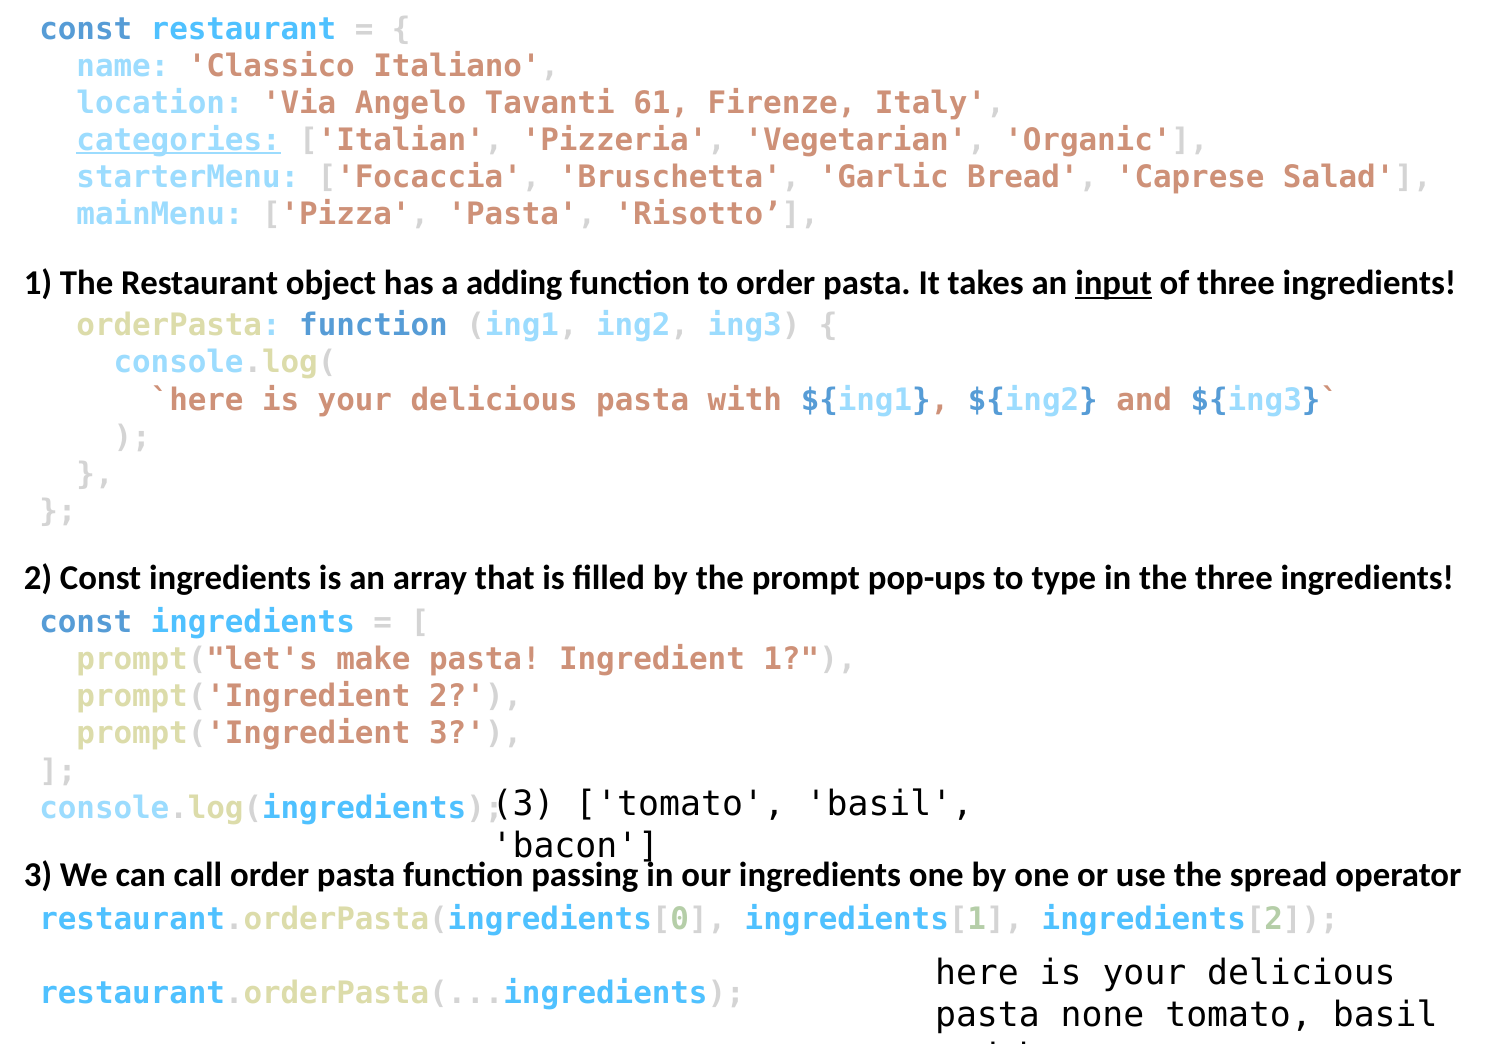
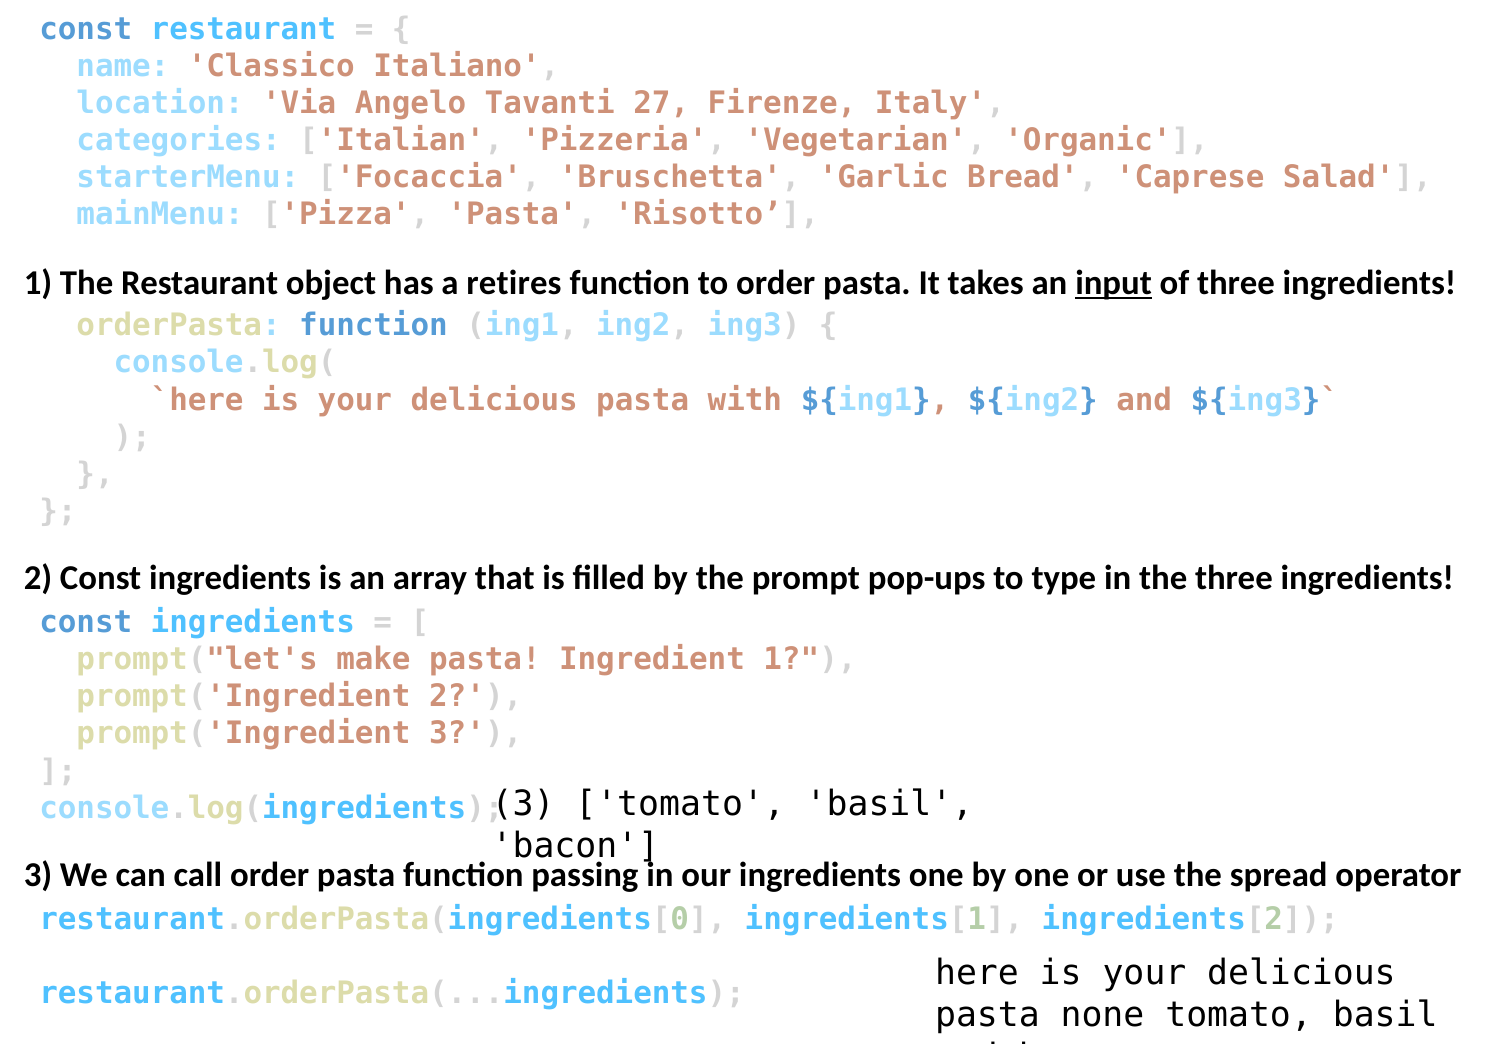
61: 61 -> 27 (661, 103)
categories underline: present -> none (179, 140)
adding: adding -> retires (514, 283)
